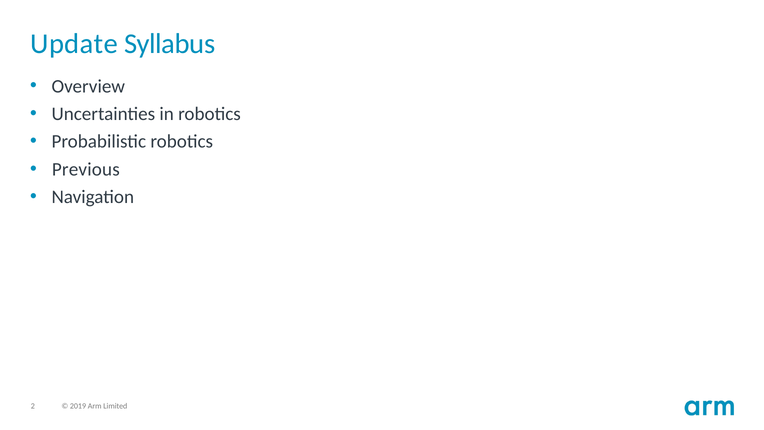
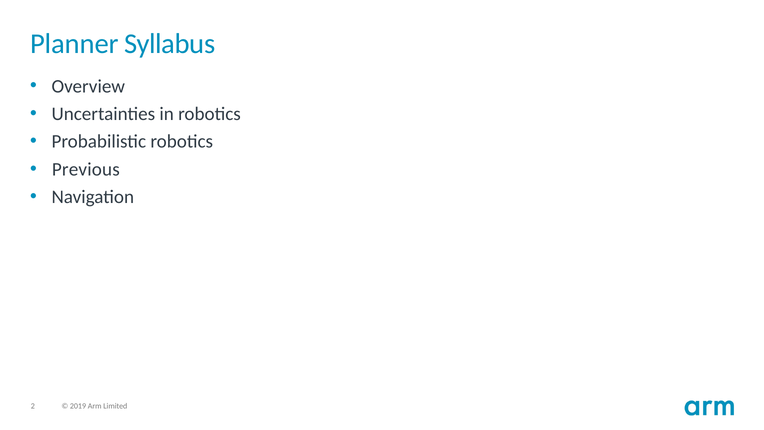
Update: Update -> Planner (74, 44)
